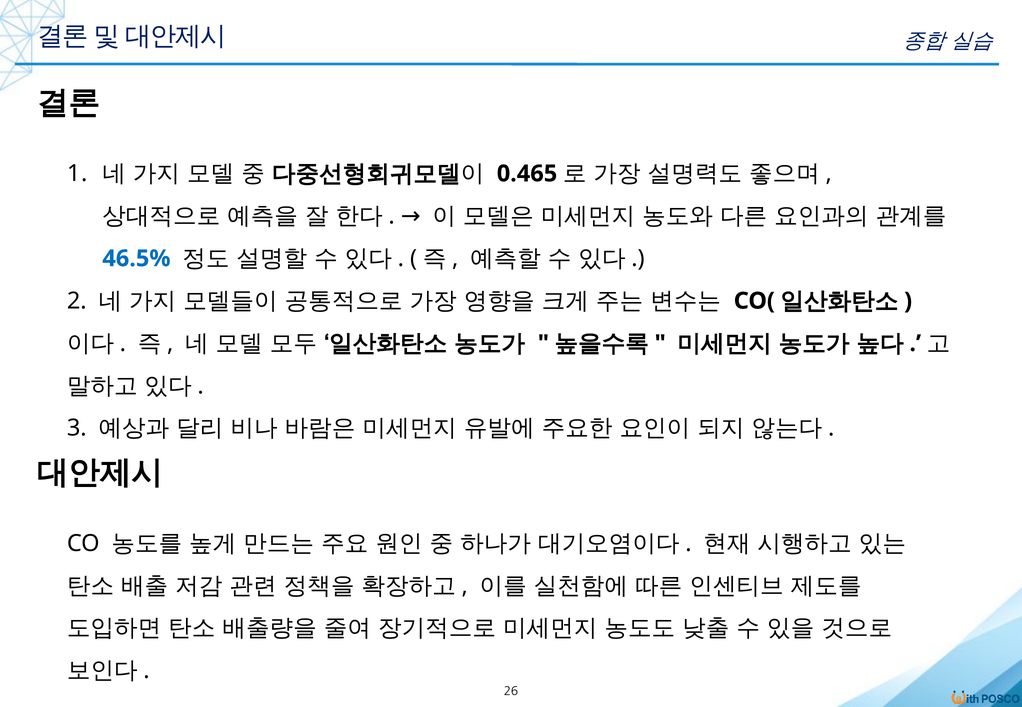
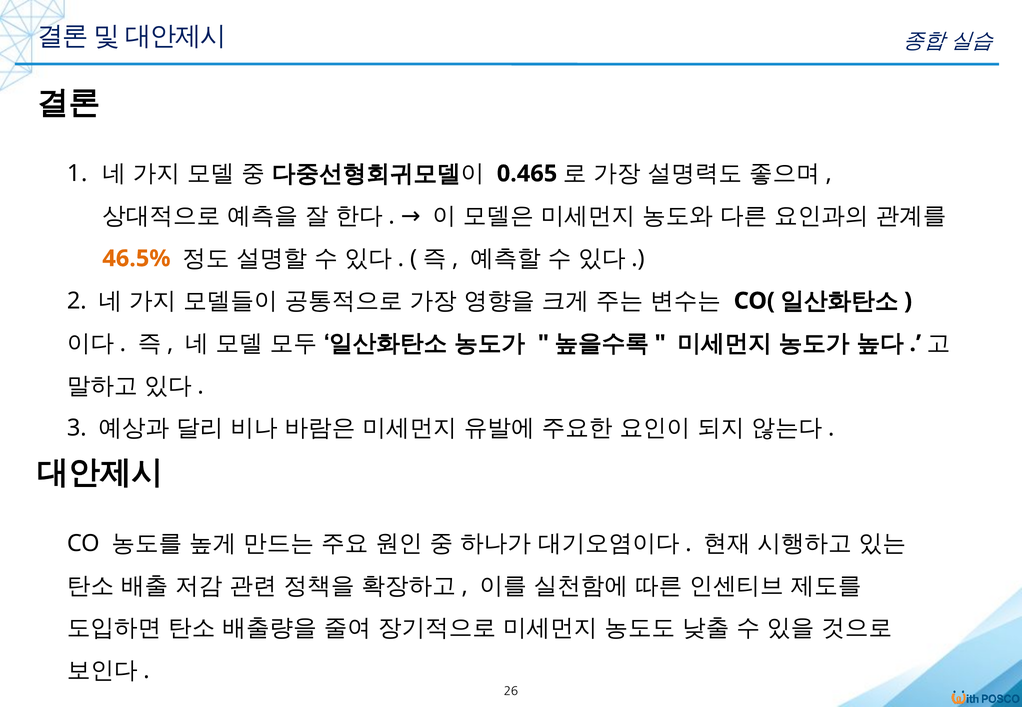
46.5% colour: blue -> orange (136, 259)
